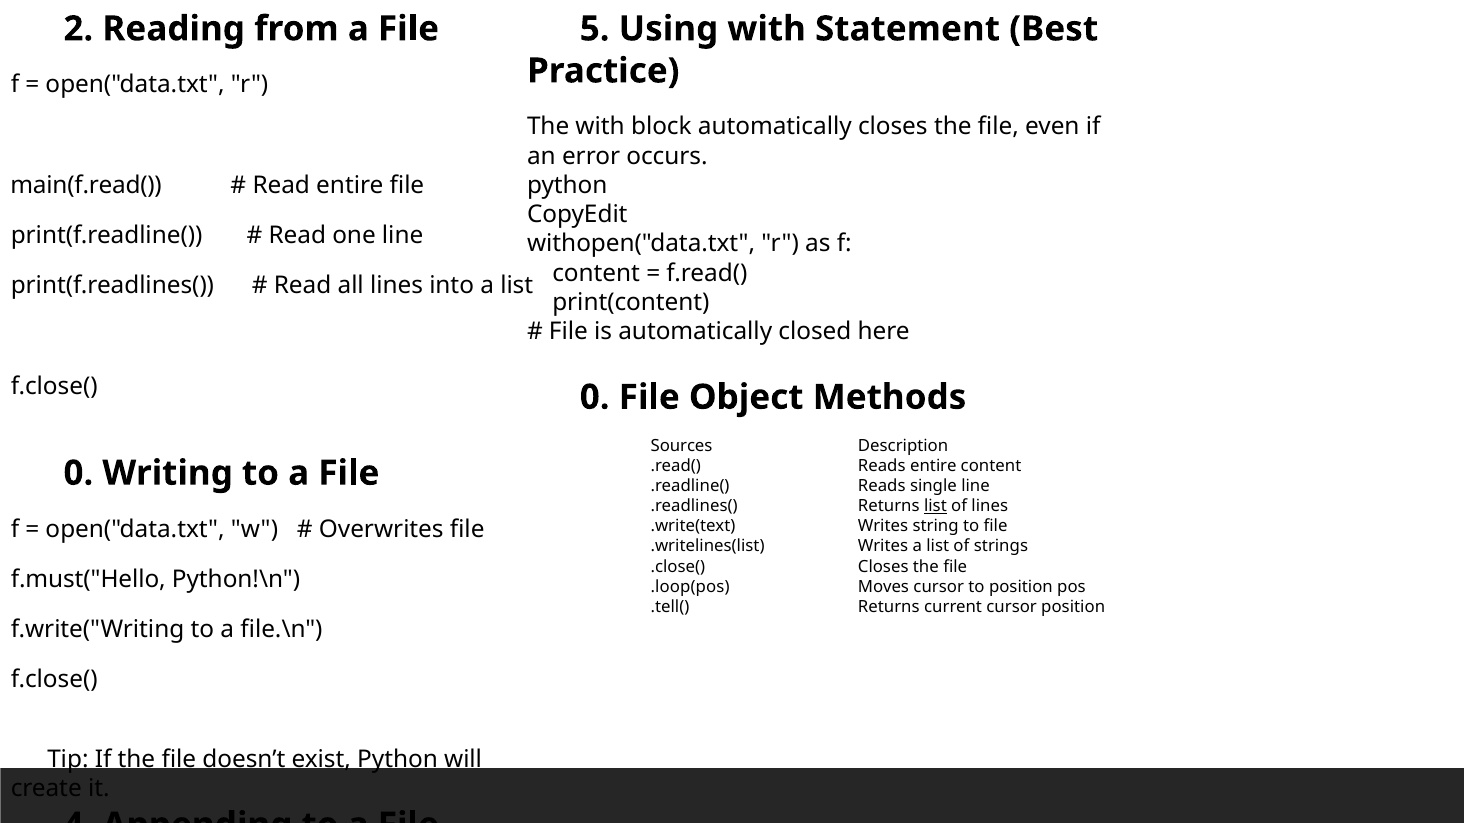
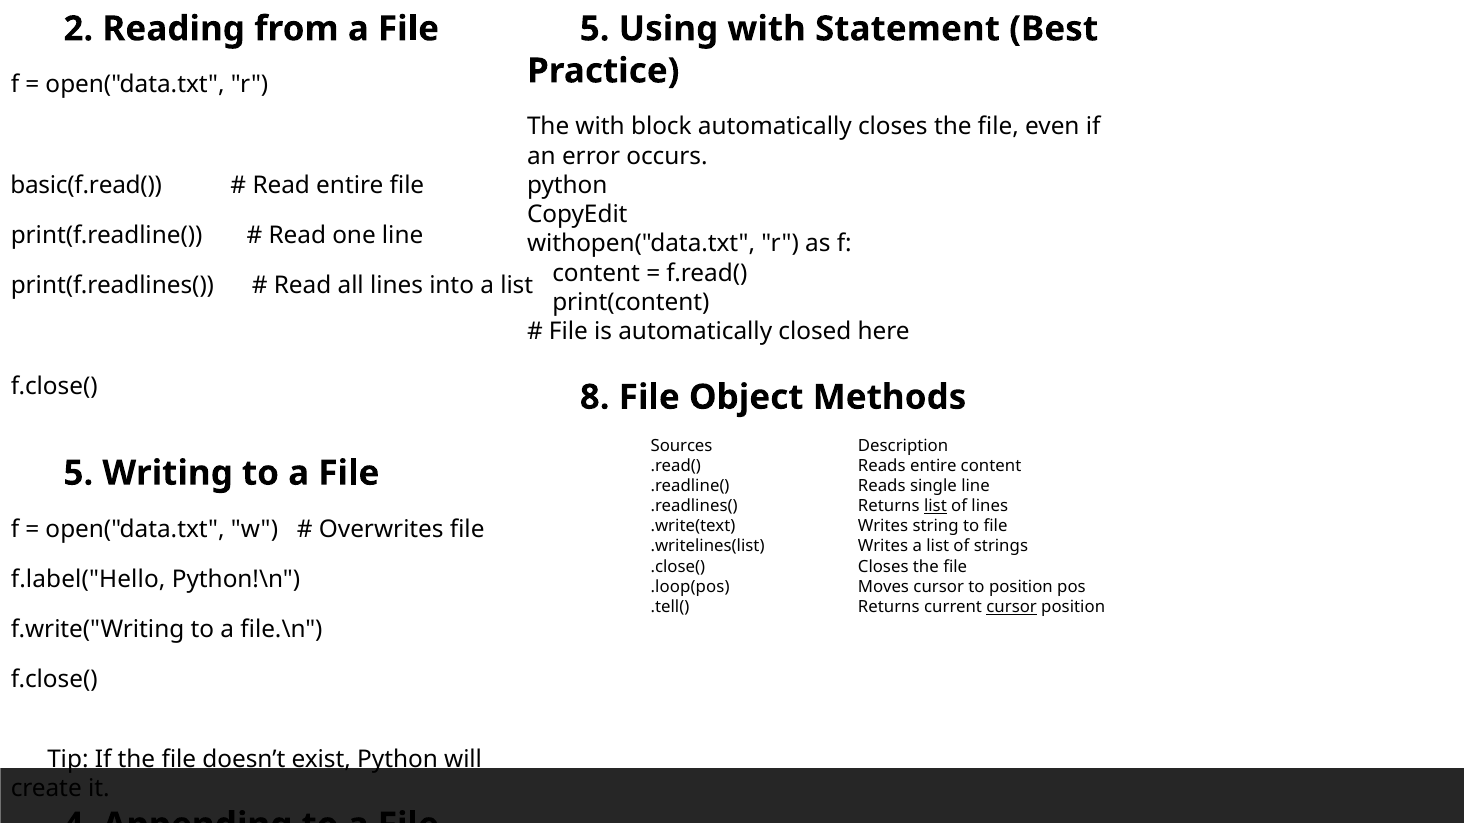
main(f.read(: main(f.read( -> basic(f.read( (86, 185)
0: 0 -> 8 (595, 397)
0: 0 -> 5 (78, 473)
f.must("Hello: f.must("Hello -> f.label("Hello (88, 580)
cursor underline: none -> present (1012, 607)
